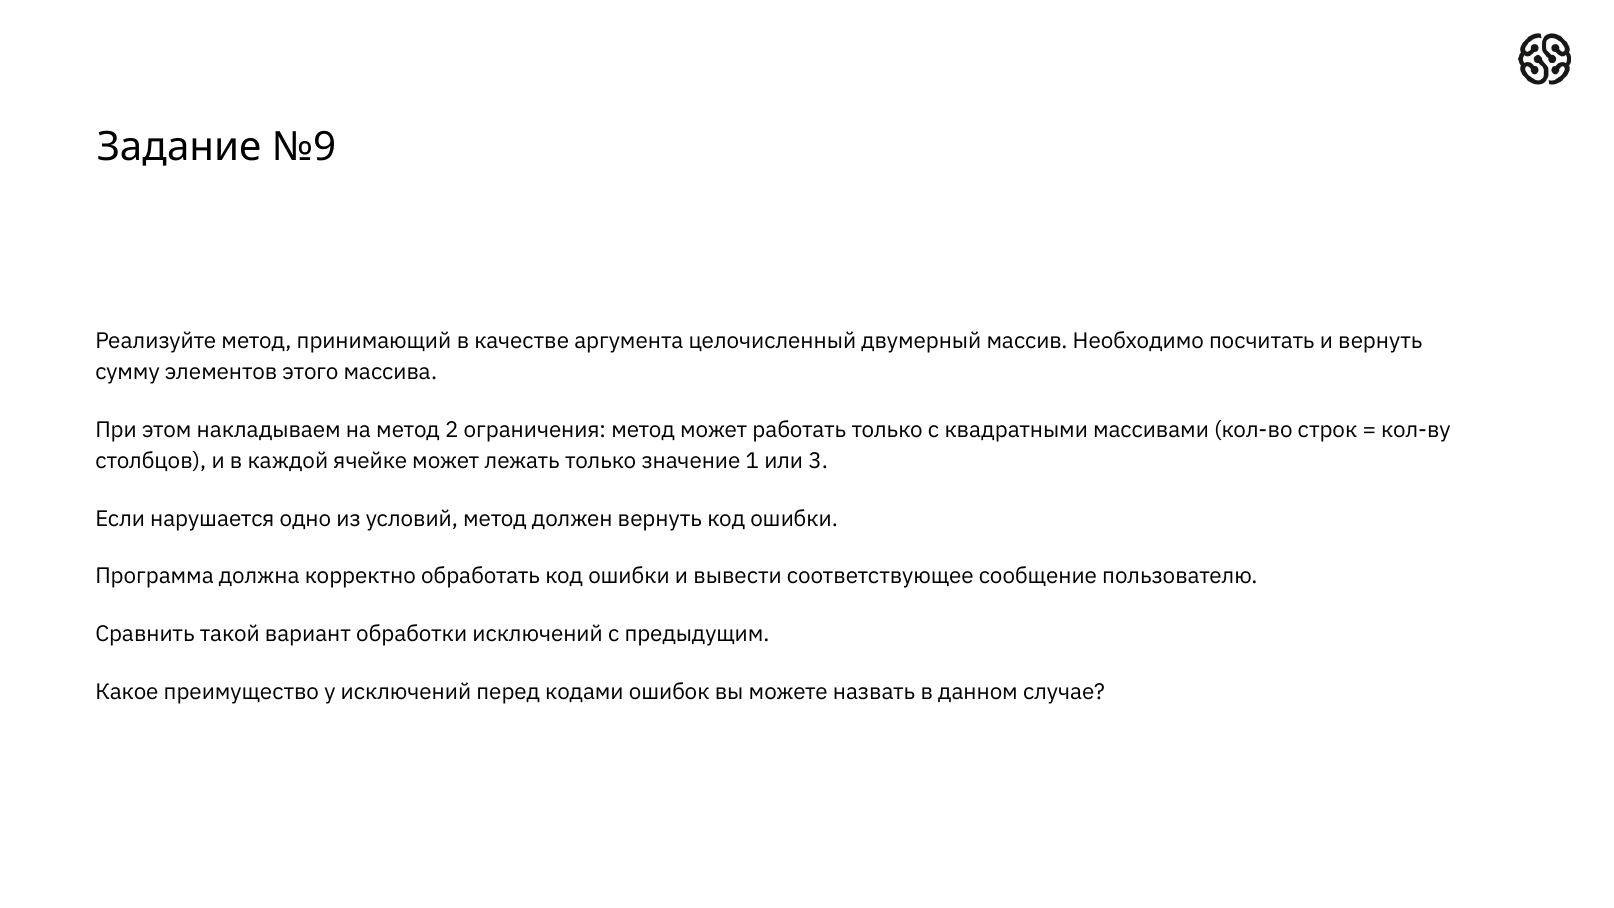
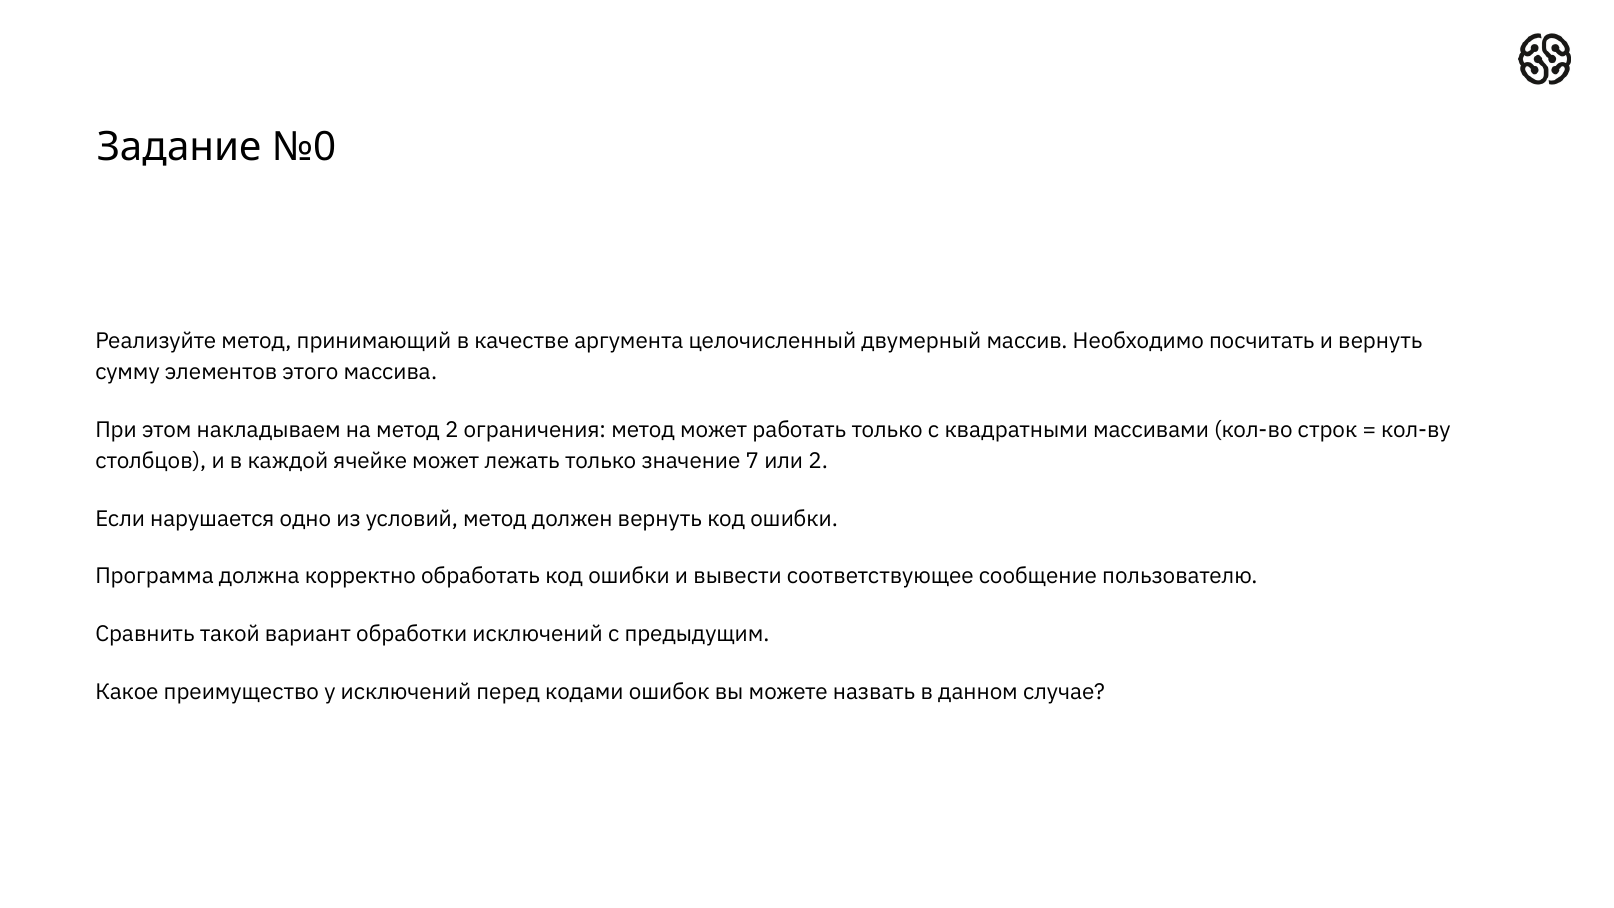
№9: №9 -> №0 (304, 147)
1: 1 -> 7 (752, 461)
или 3: 3 -> 2 (818, 461)
